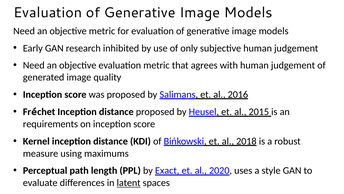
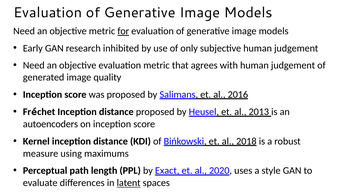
for underline: none -> present (123, 31)
2015: 2015 -> 2013 (259, 112)
requirements: requirements -> autoencoders (50, 124)
